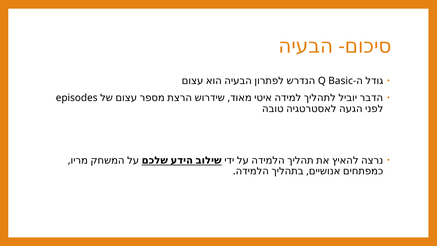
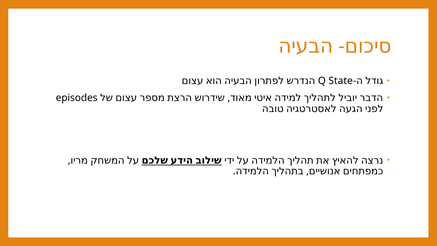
Basic: Basic -> State (341, 81)
